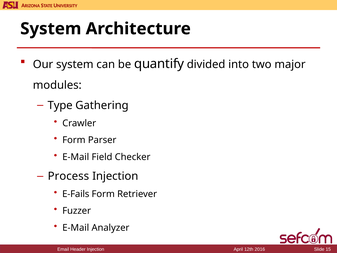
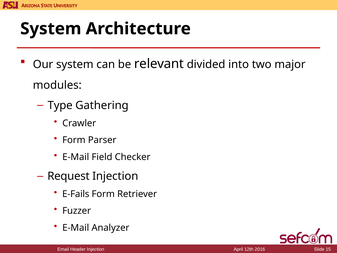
quantify: quantify -> relevant (159, 64)
Process: Process -> Request (69, 176)
